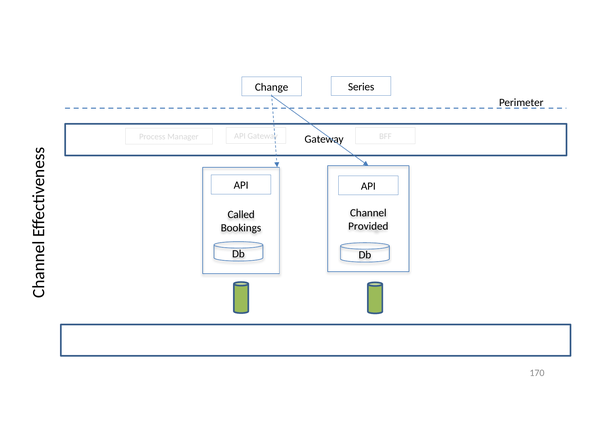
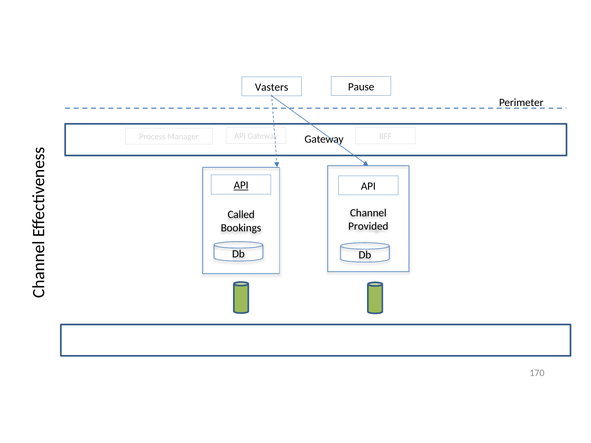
Series: Series -> Pause (361, 87)
Change: Change -> Vasters (272, 87)
API underline: none -> present (241, 185)
